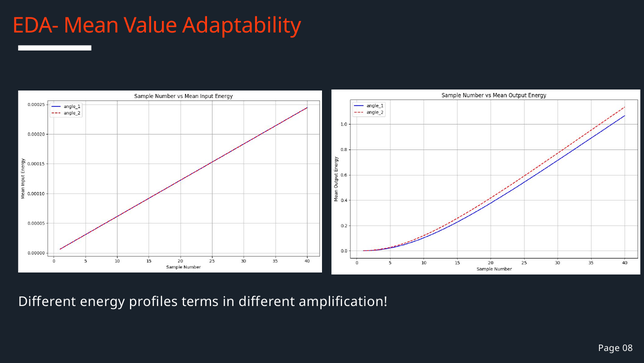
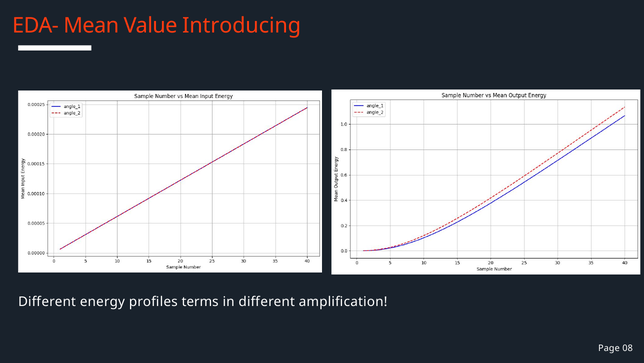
Adaptability: Adaptability -> Introducing (242, 26)
